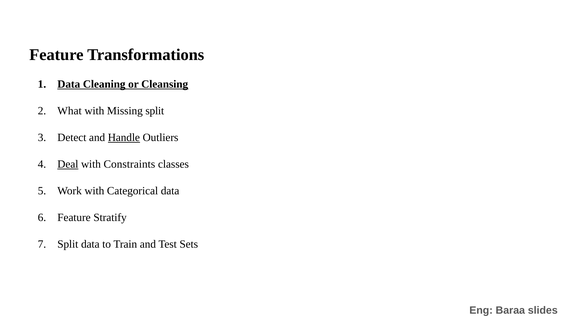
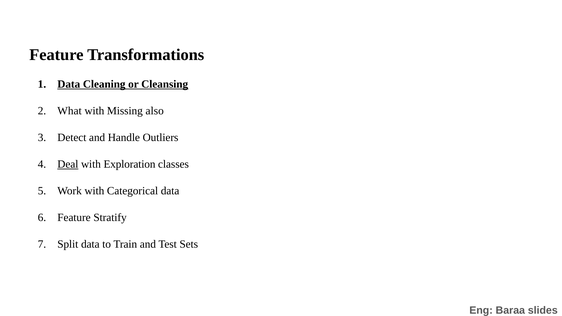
Missing split: split -> also (155, 111)
Handle underline: present -> none (124, 138)
Constraints: Constraints -> Exploration (130, 164)
